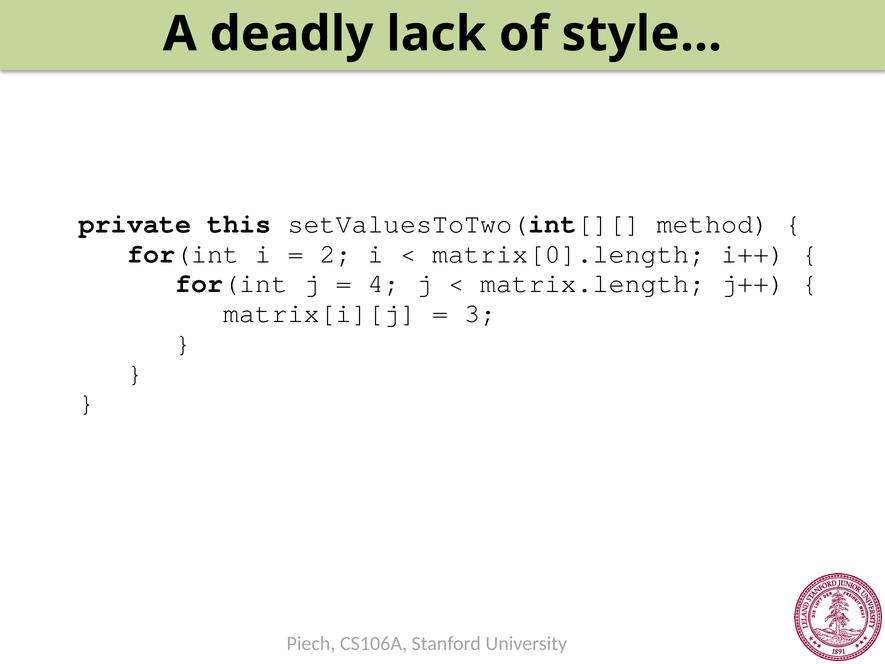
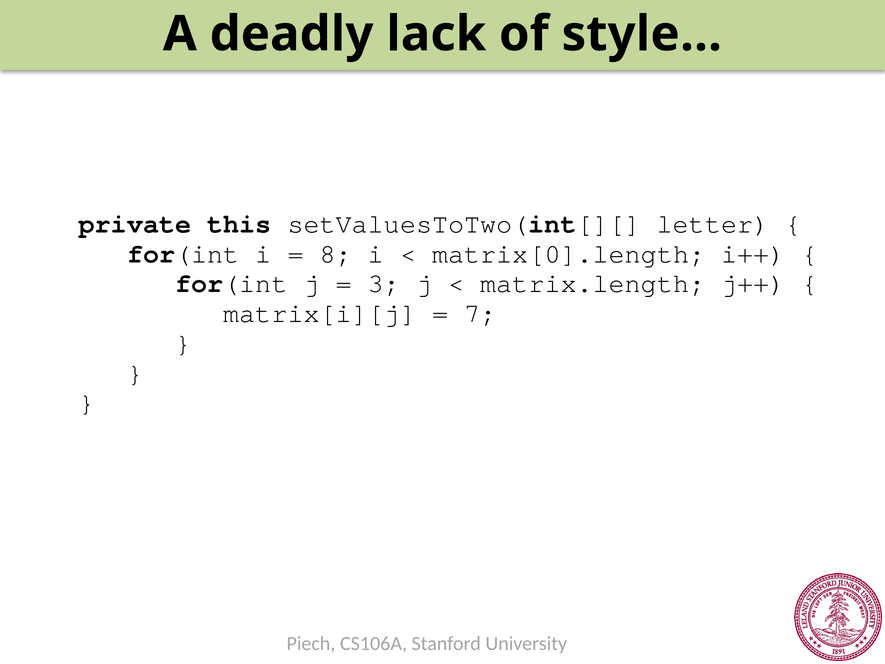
method: method -> letter (713, 224)
2: 2 -> 8 (336, 254)
4: 4 -> 3 (384, 283)
3: 3 -> 7 (480, 313)
